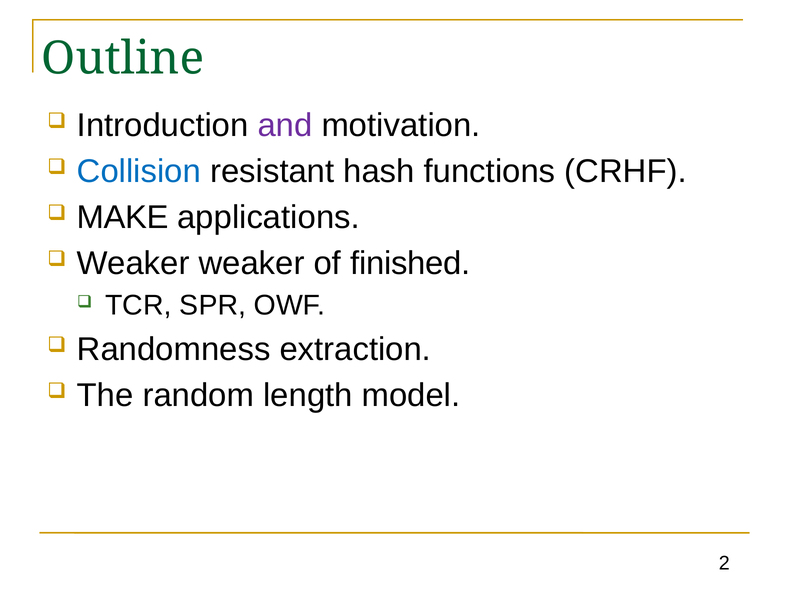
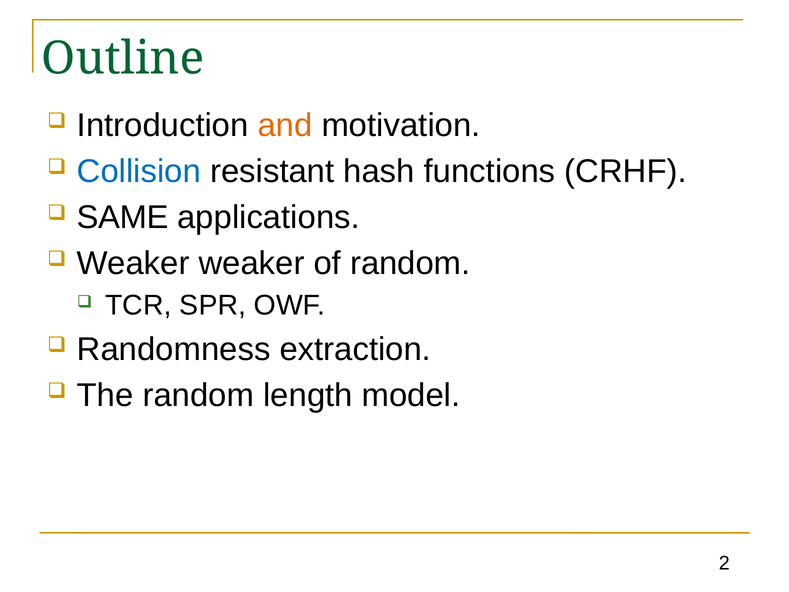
and colour: purple -> orange (285, 125)
MAKE: MAKE -> SAME (123, 217)
of finished: finished -> random (410, 263)
